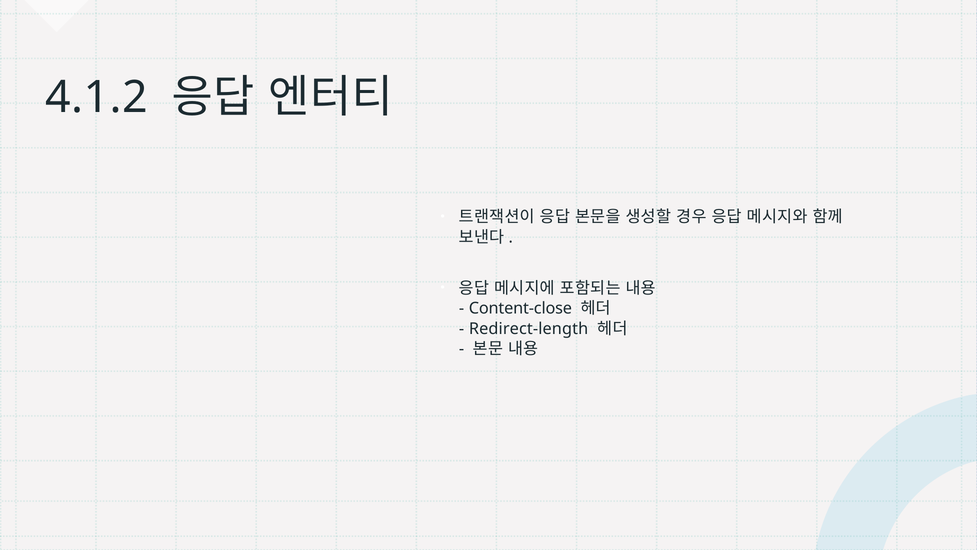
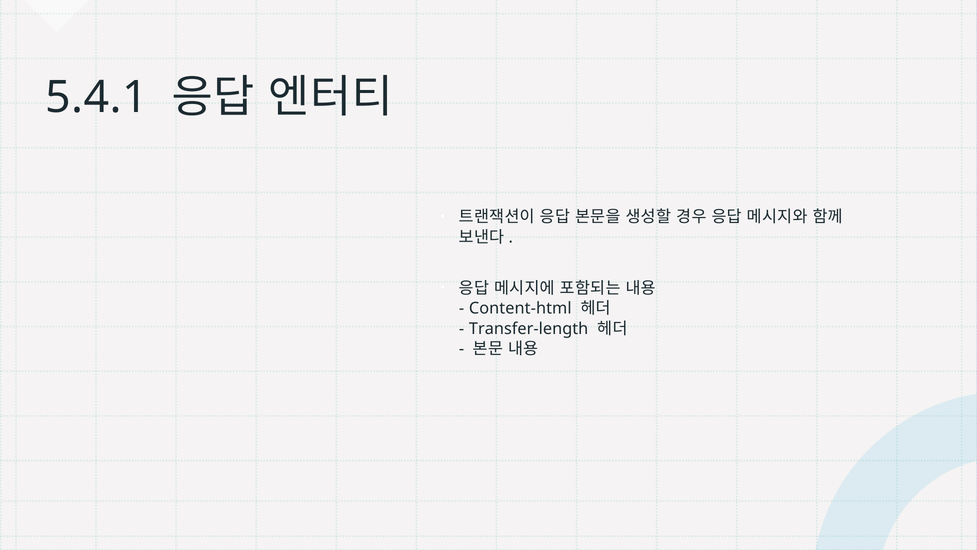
4.1.2: 4.1.2 -> 5.4.1 (97, 97)
Content-close: Content-close -> Content-html (520, 308)
Redirect-length: Redirect-length -> Transfer-length (529, 328)
